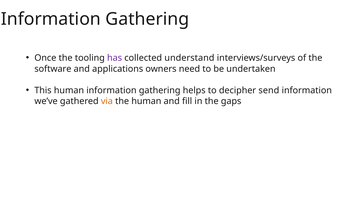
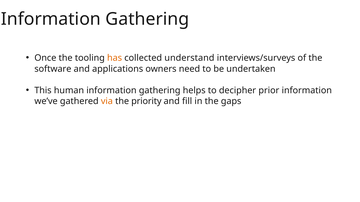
has colour: purple -> orange (115, 58)
send: send -> prior (269, 91)
the human: human -> priority (146, 101)
